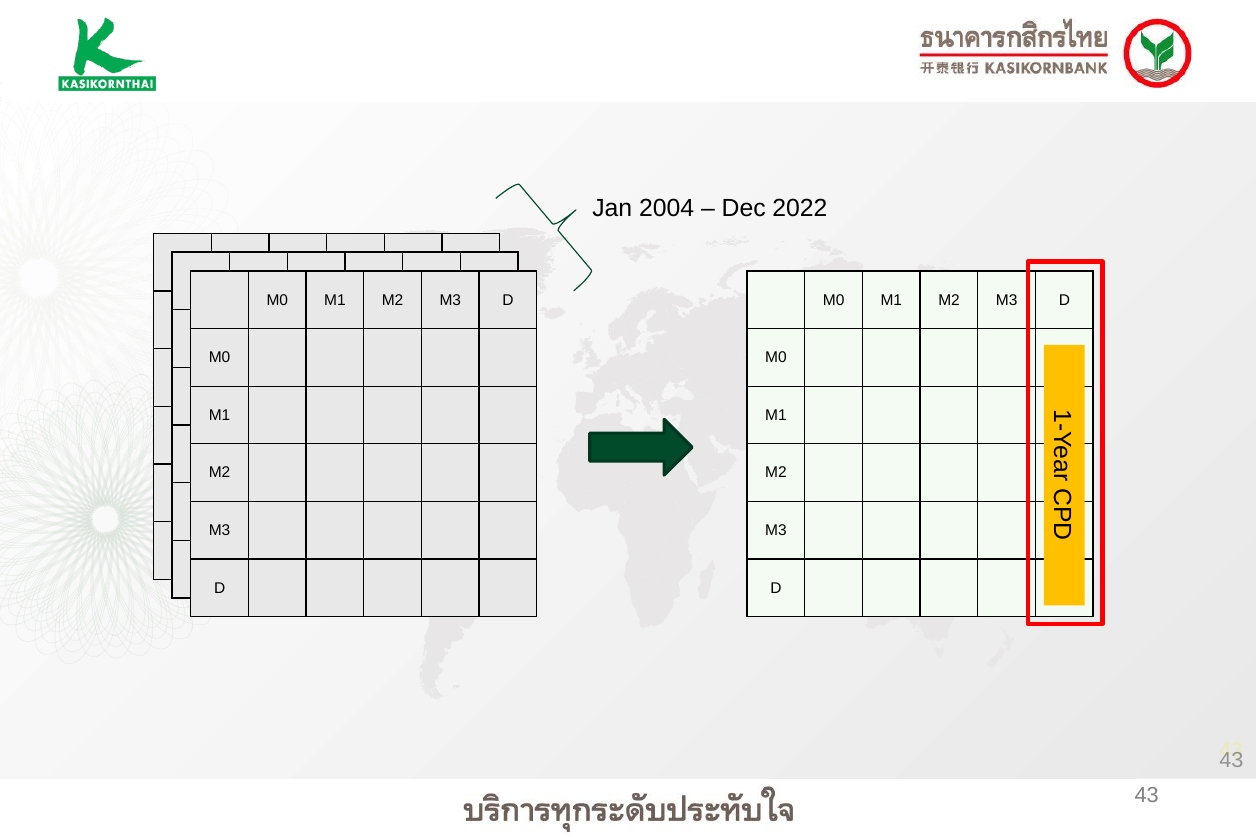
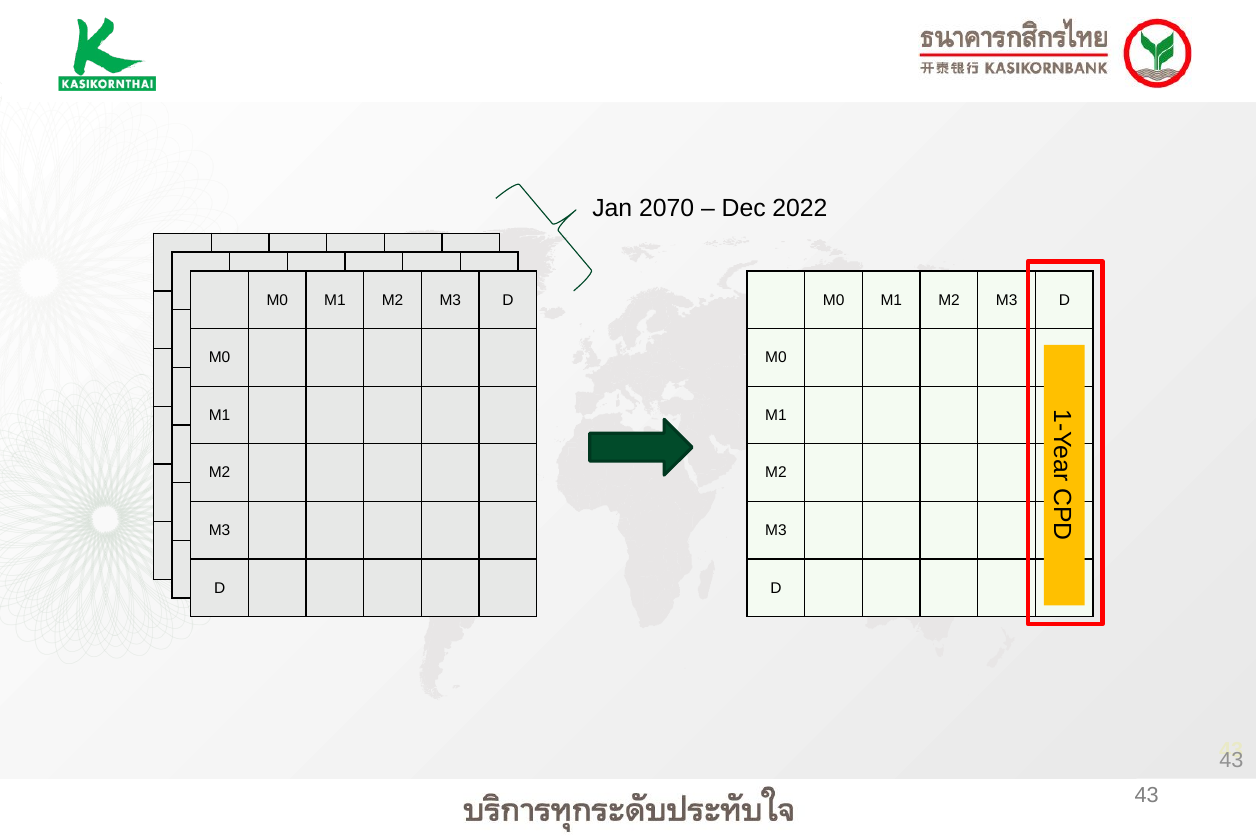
2004: 2004 -> 2070 (667, 208)
